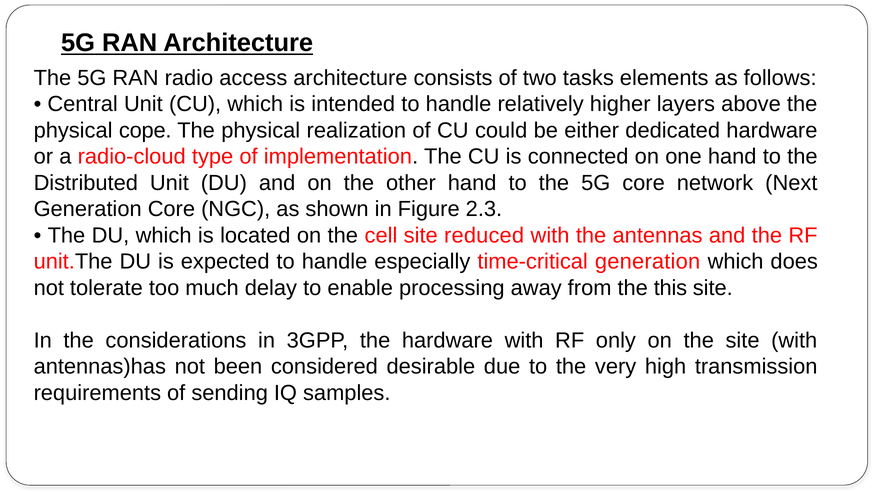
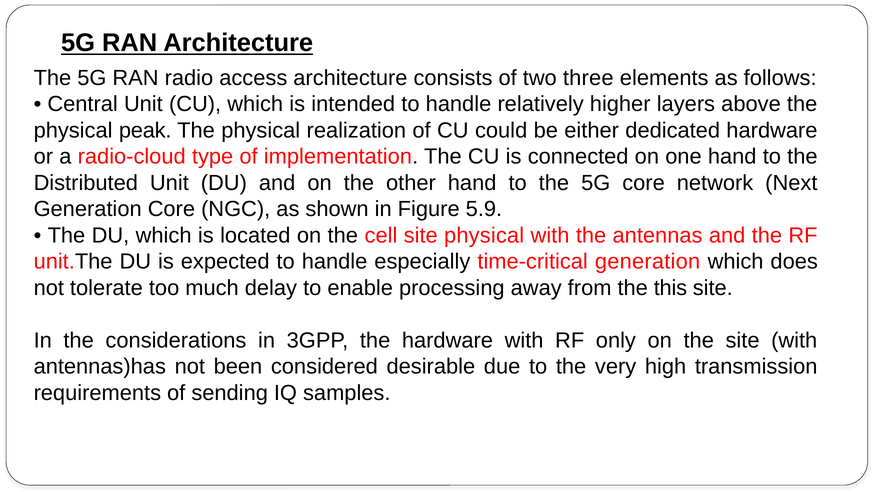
tasks: tasks -> three (588, 78)
cope: cope -> peak (145, 130)
2.3: 2.3 -> 5.9 (484, 209)
site reduced: reduced -> physical (484, 235)
